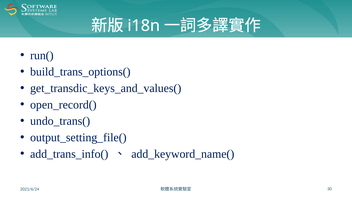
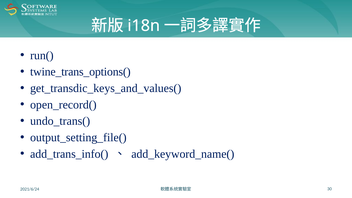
build_trans_options(: build_trans_options( -> twine_trans_options( (80, 72)
